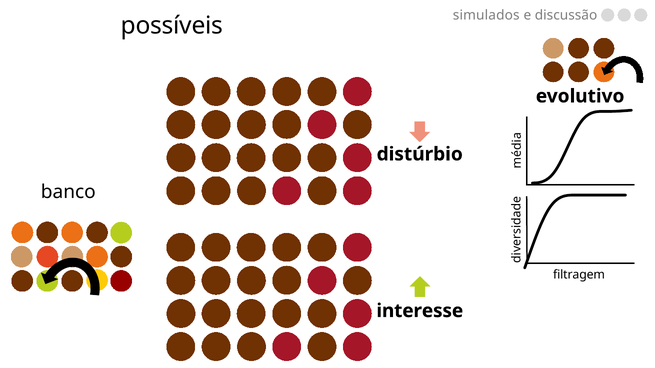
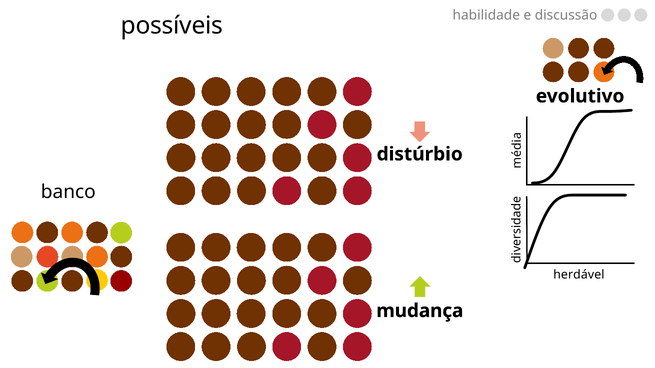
simulados: simulados -> habilidade (486, 15)
filtragem: filtragem -> herdável (579, 275)
interesse: interesse -> mudança (420, 311)
